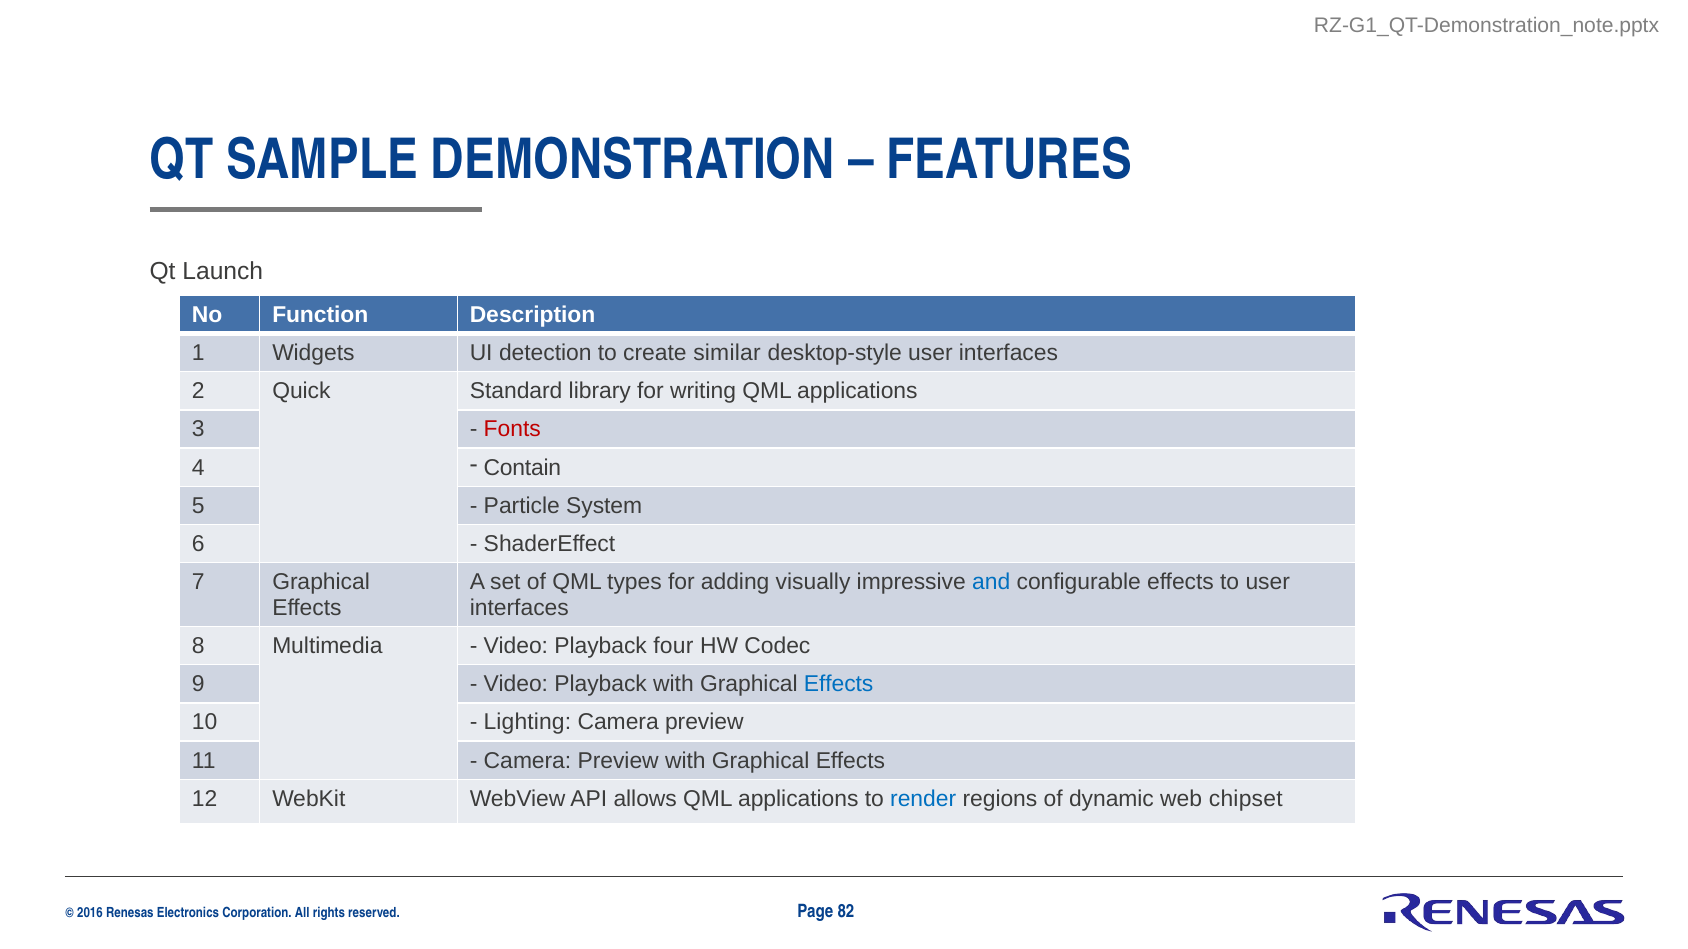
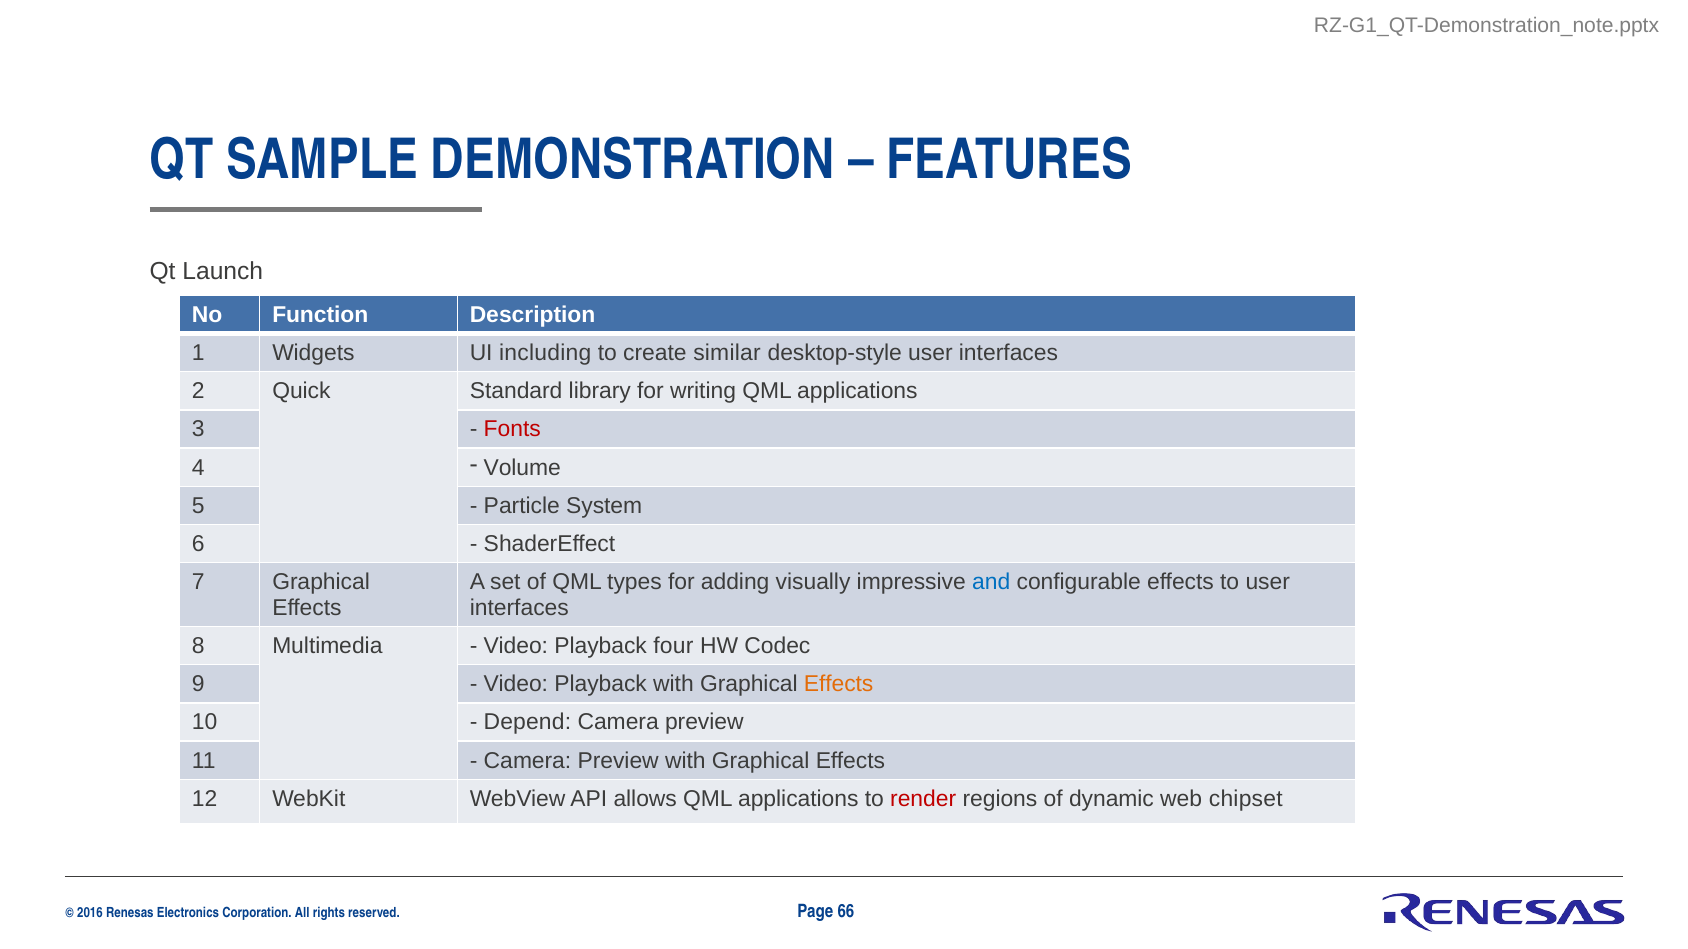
detection: detection -> including (545, 353)
Contain: Contain -> Volume (522, 468)
Effects colour: blue -> orange (839, 684)
Lighting: Lighting -> Depend (527, 723)
render colour: blue -> red (923, 799)
82: 82 -> 66 (846, 912)
